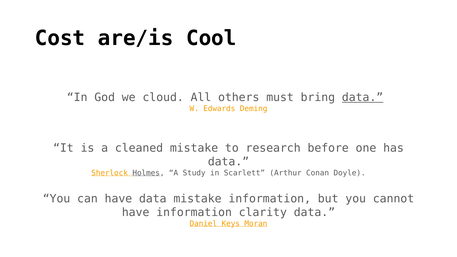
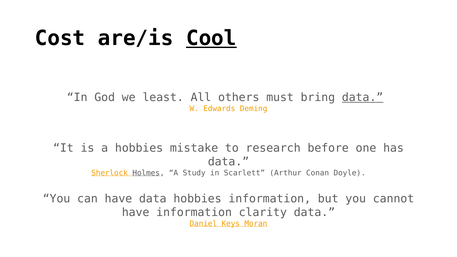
Cool underline: none -> present (211, 38)
cloud: cloud -> least (163, 98)
a cleaned: cleaned -> hobbies (139, 148)
data mistake: mistake -> hobbies (197, 199)
